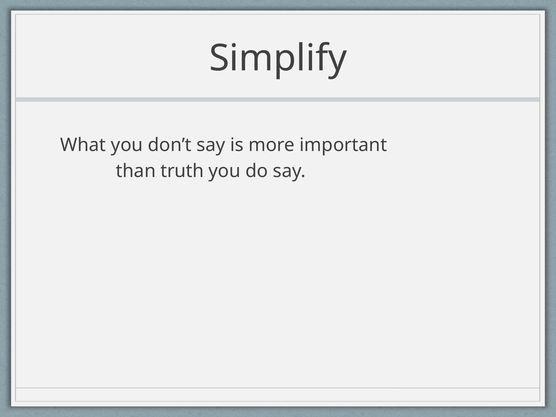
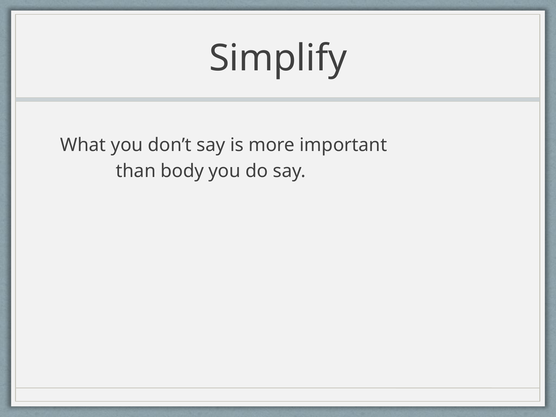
truth: truth -> body (182, 171)
